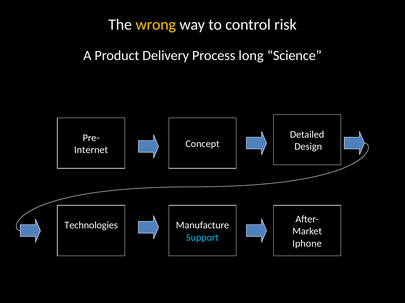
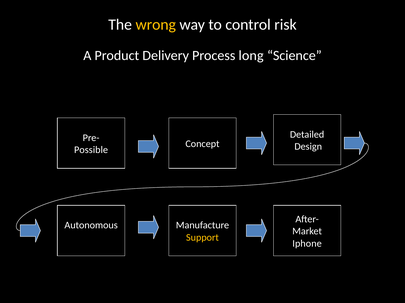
Internet: Internet -> Possible (91, 150)
Technologies: Technologies -> Autonomous (91, 226)
Support colour: light blue -> yellow (202, 238)
